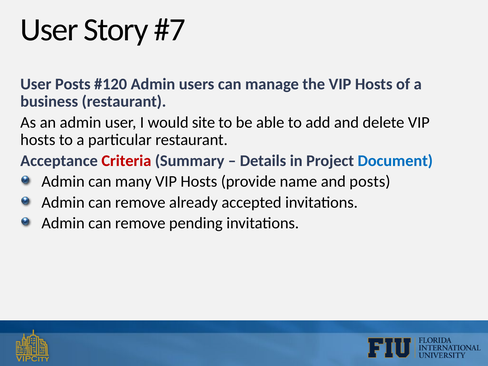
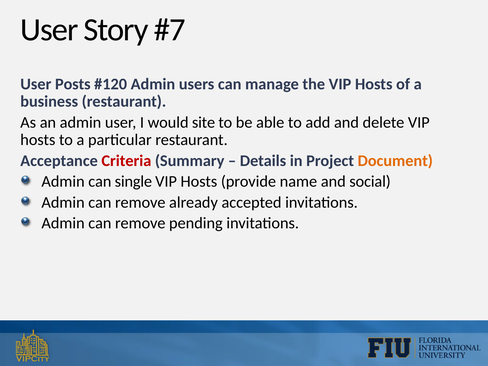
Document colour: blue -> orange (395, 161)
many: many -> single (133, 182)
and posts: posts -> social (370, 182)
